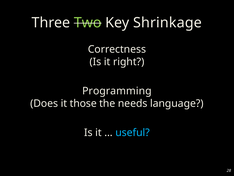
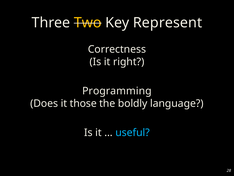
Two colour: light green -> yellow (88, 23)
Shrinkage: Shrinkage -> Represent (168, 23)
needs: needs -> boldly (133, 103)
